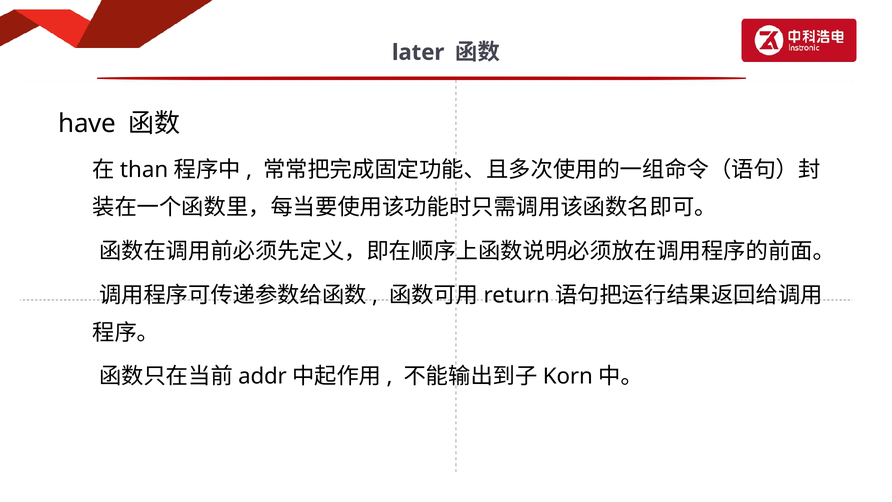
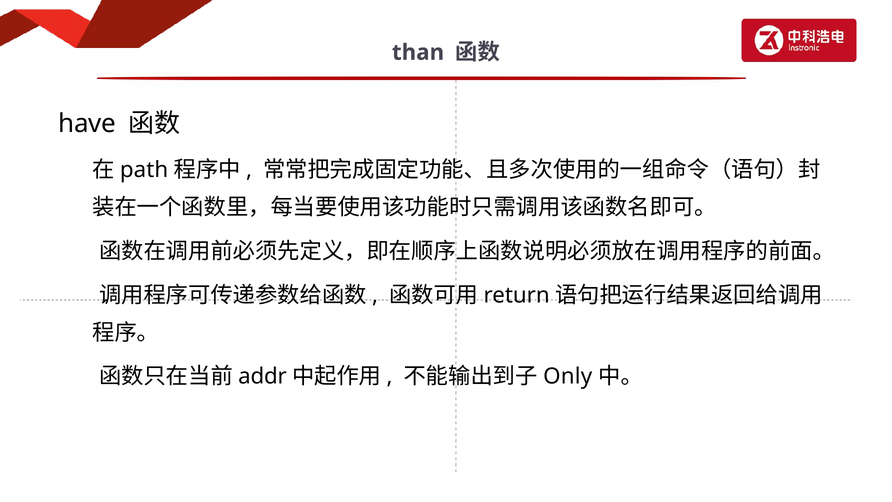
later: later -> than (418, 52)
than: than -> path (144, 170)
Korn: Korn -> Only (568, 376)
